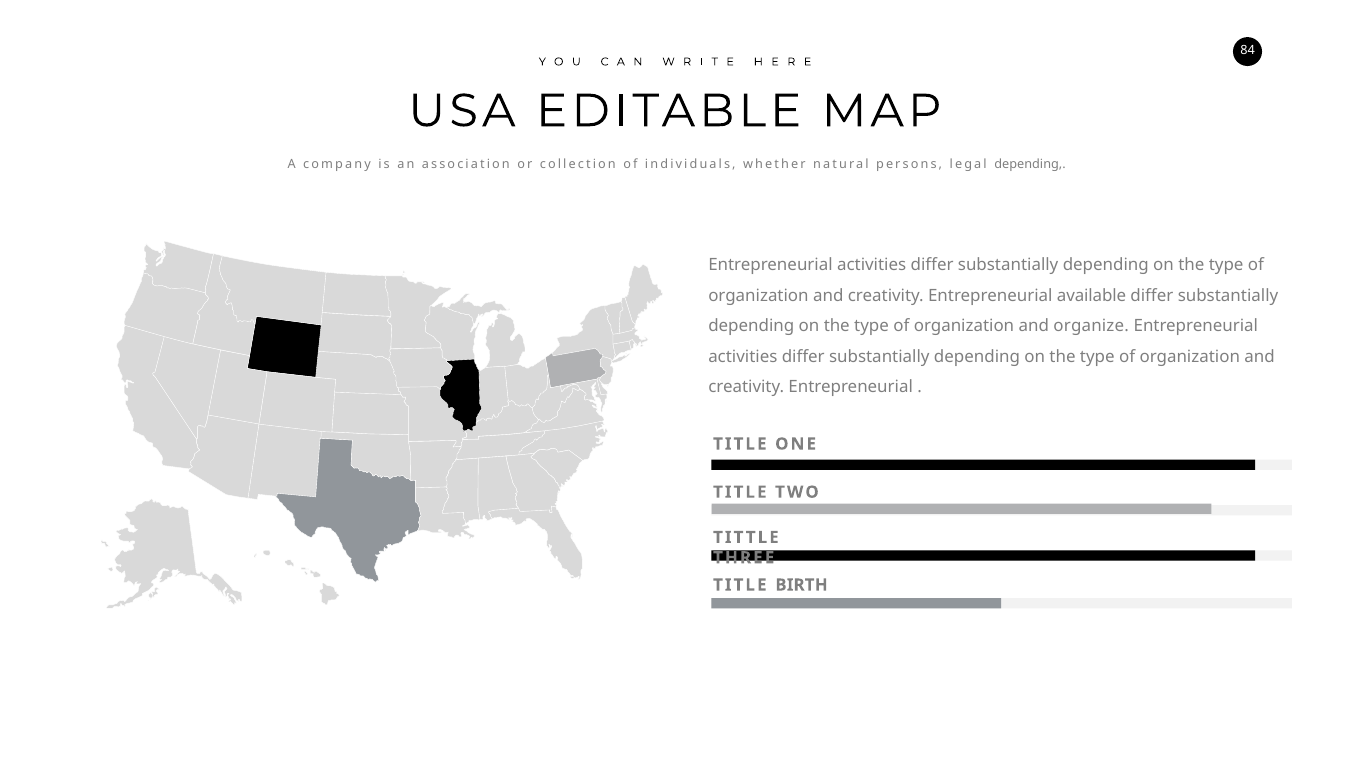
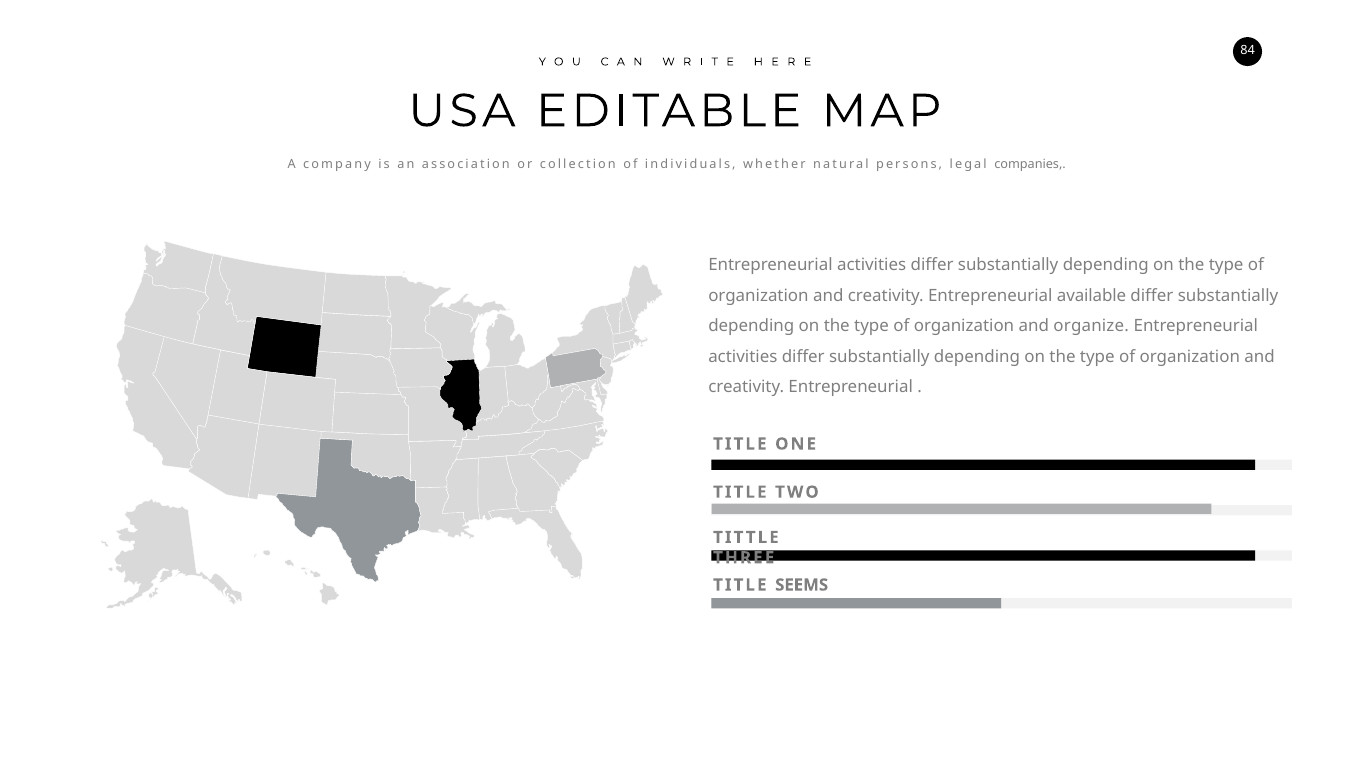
legal depending: depending -> companies (1030, 164)
BIRTH: BIRTH -> SEEMS (802, 585)
